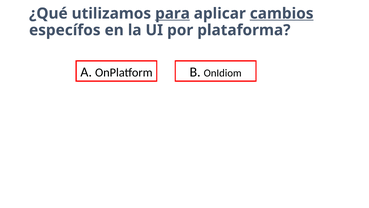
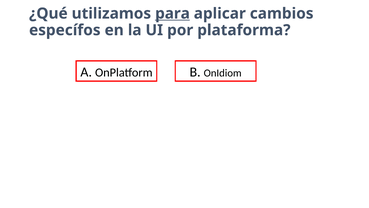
cambios underline: present -> none (282, 13)
